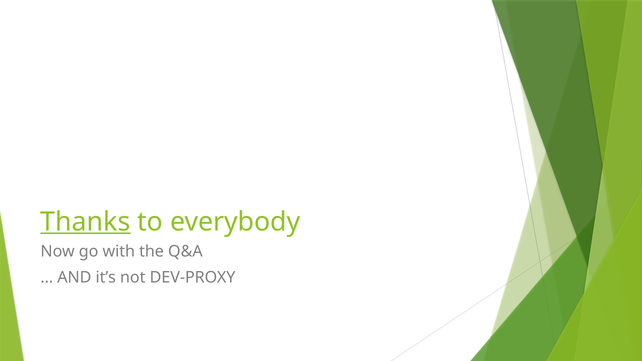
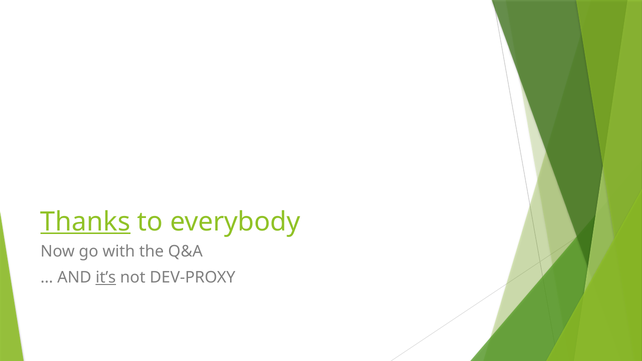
it’s underline: none -> present (106, 278)
